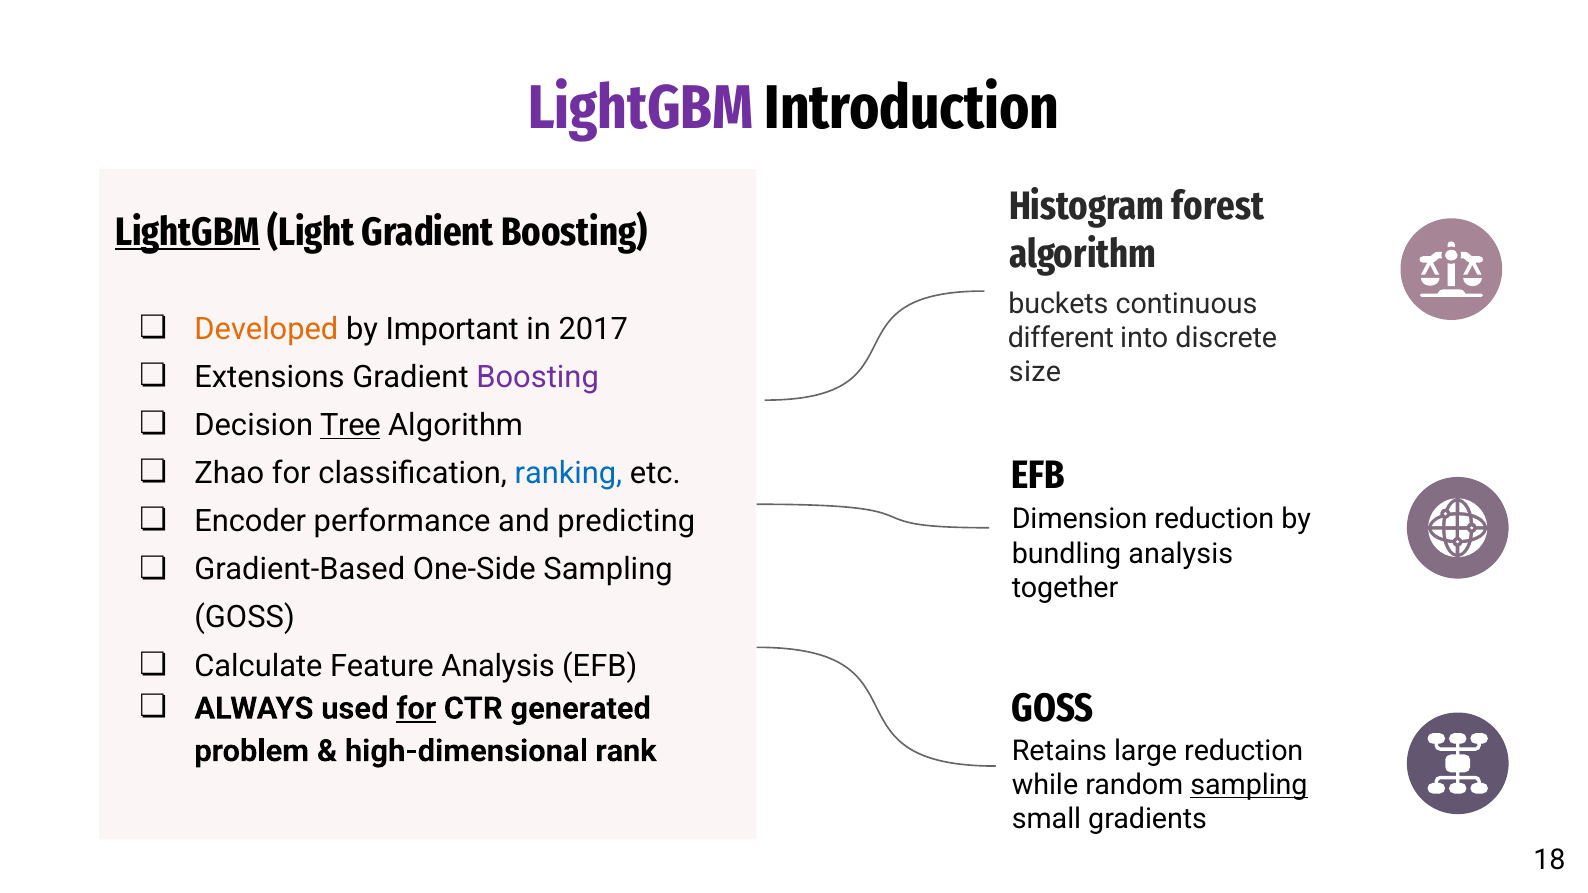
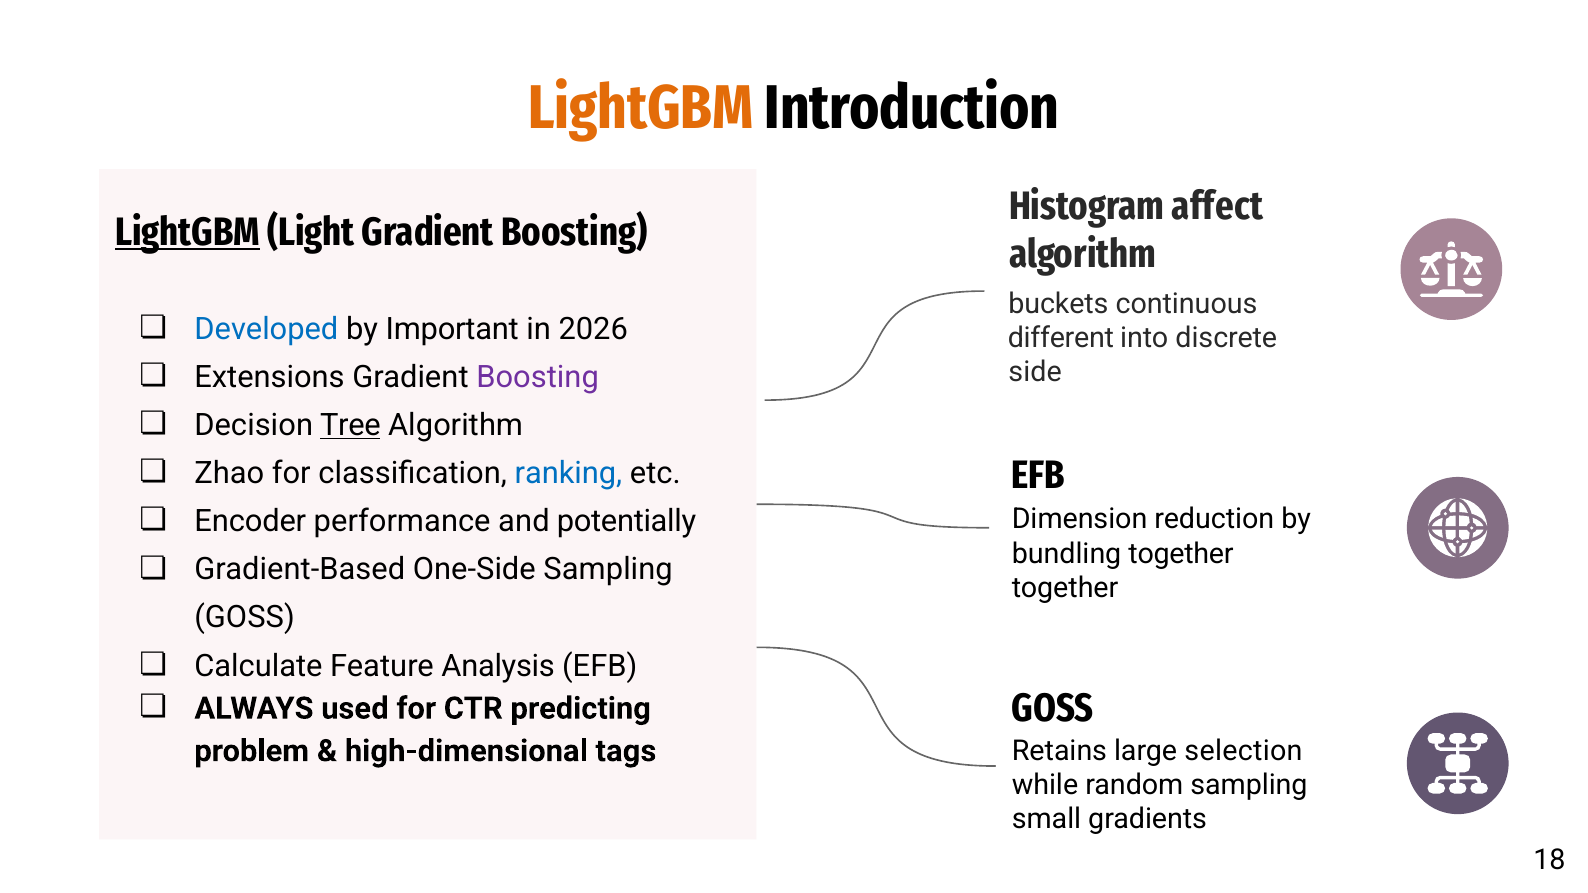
LightGBM colour: purple -> orange (641, 108)
forest: forest -> affect (1218, 206)
Developed colour: orange -> blue (266, 329)
2017: 2017 -> 2026 (593, 329)
size: size -> side (1035, 373)
predicting: predicting -> potentially (627, 522)
bundling analysis: analysis -> together (1181, 554)
for underline: present -> none (416, 709)
generated: generated -> predicting (581, 709)
rank: rank -> tags (626, 751)
large reduction: reduction -> selection (1244, 751)
sampling underline: present -> none (1249, 785)
